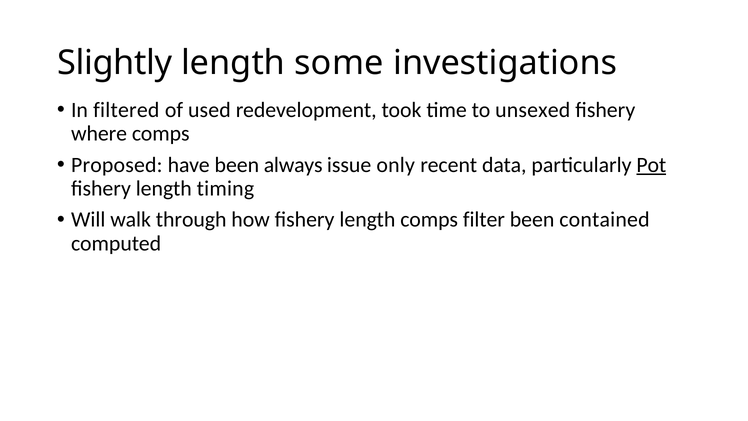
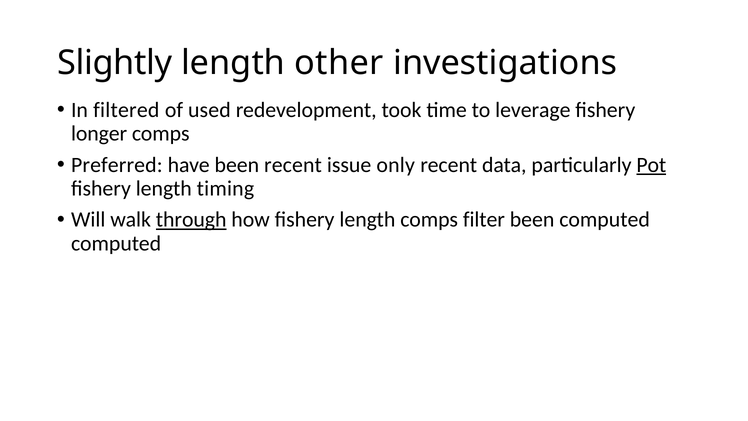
some: some -> other (339, 63)
unsexed: unsexed -> leverage (533, 110)
where: where -> longer (99, 133)
Proposed: Proposed -> Preferred (117, 165)
been always: always -> recent (293, 165)
through underline: none -> present (191, 220)
been contained: contained -> computed (605, 220)
